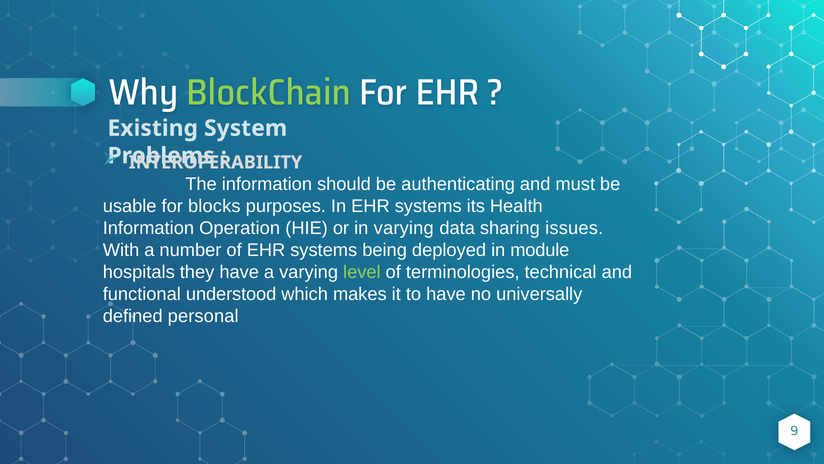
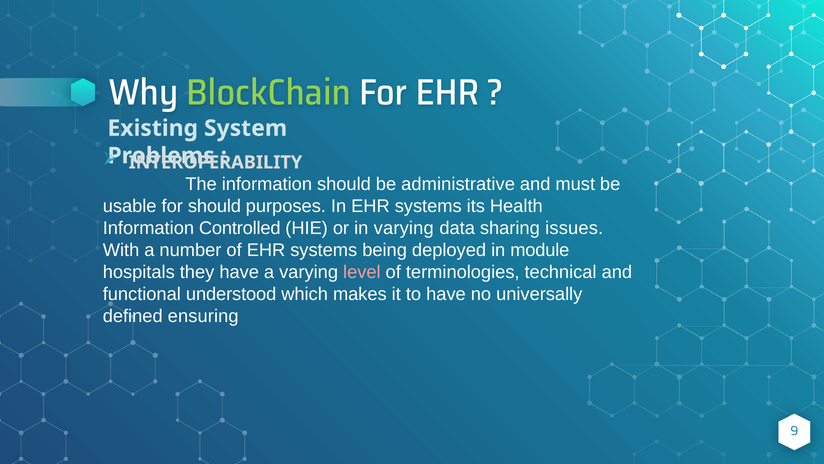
authenticating: authenticating -> administrative (458, 184)
for blocks: blocks -> should (214, 206)
Operation: Operation -> Controlled (240, 228)
level colour: light green -> pink (362, 272)
personal: personal -> ensuring (203, 316)
